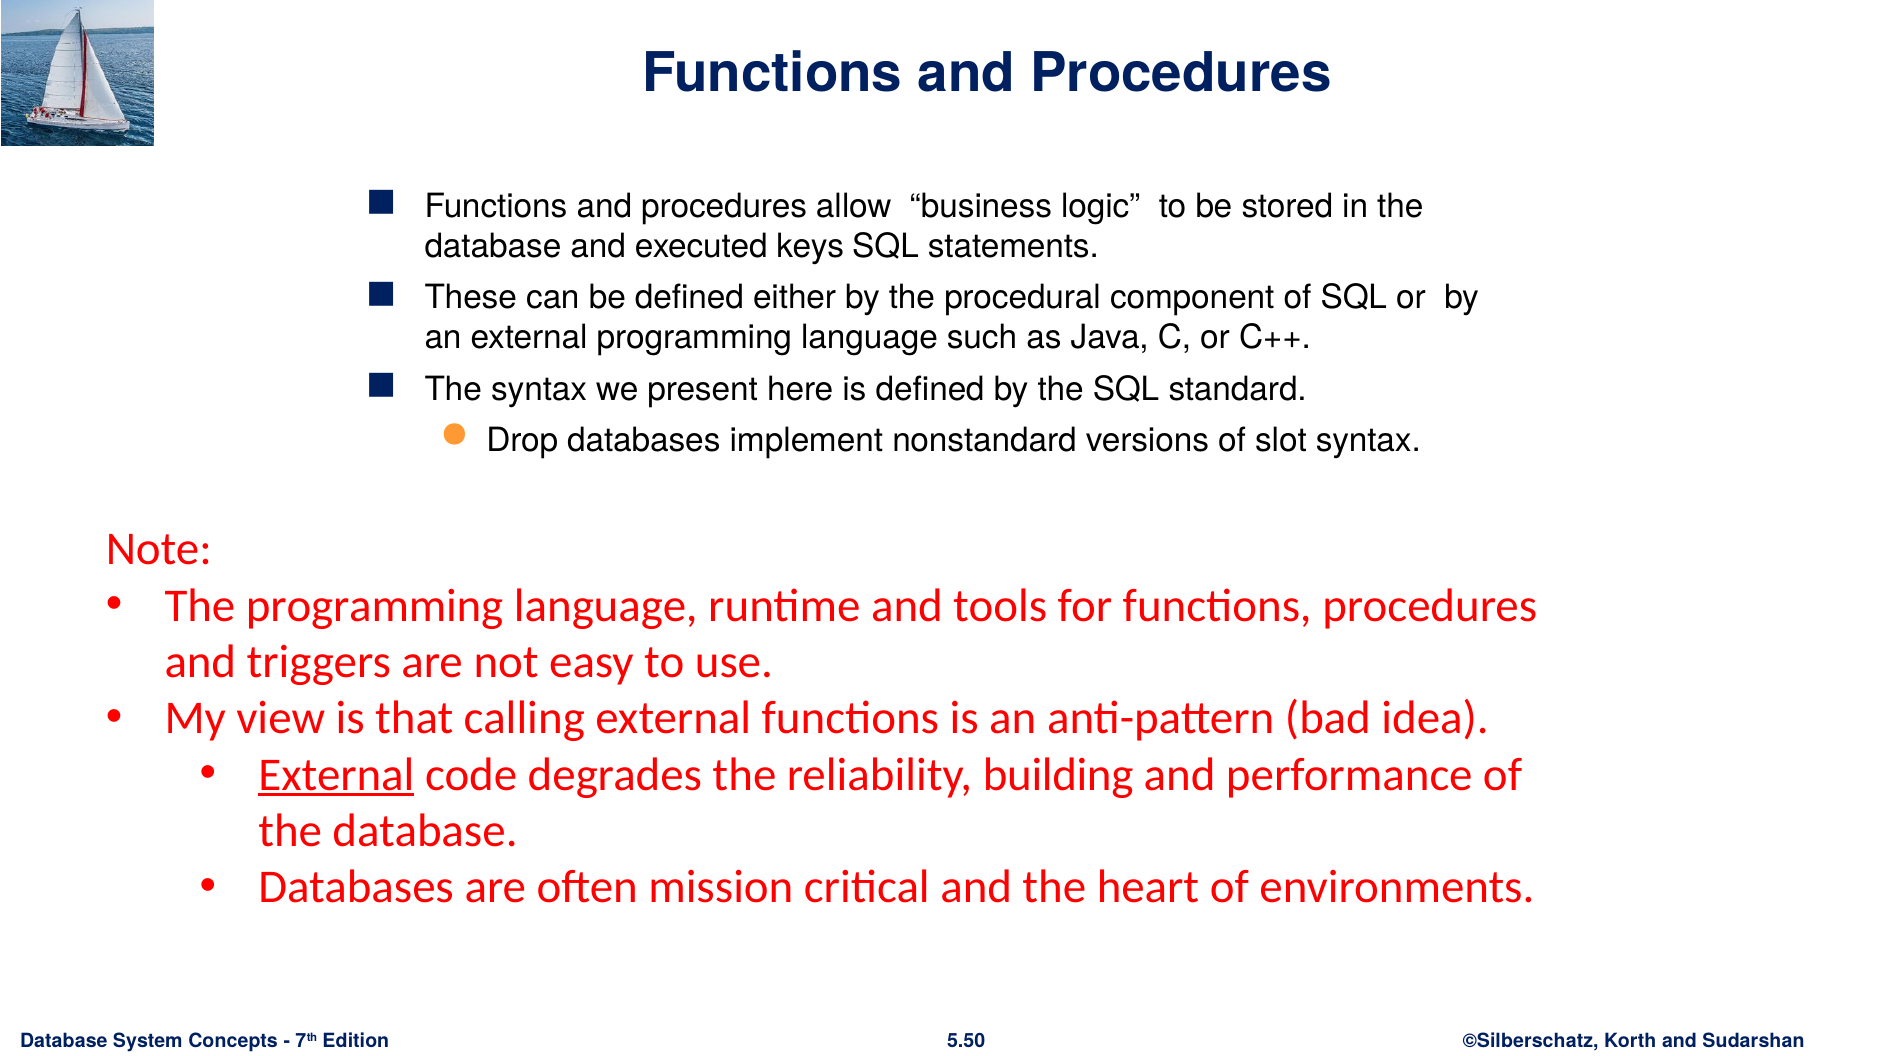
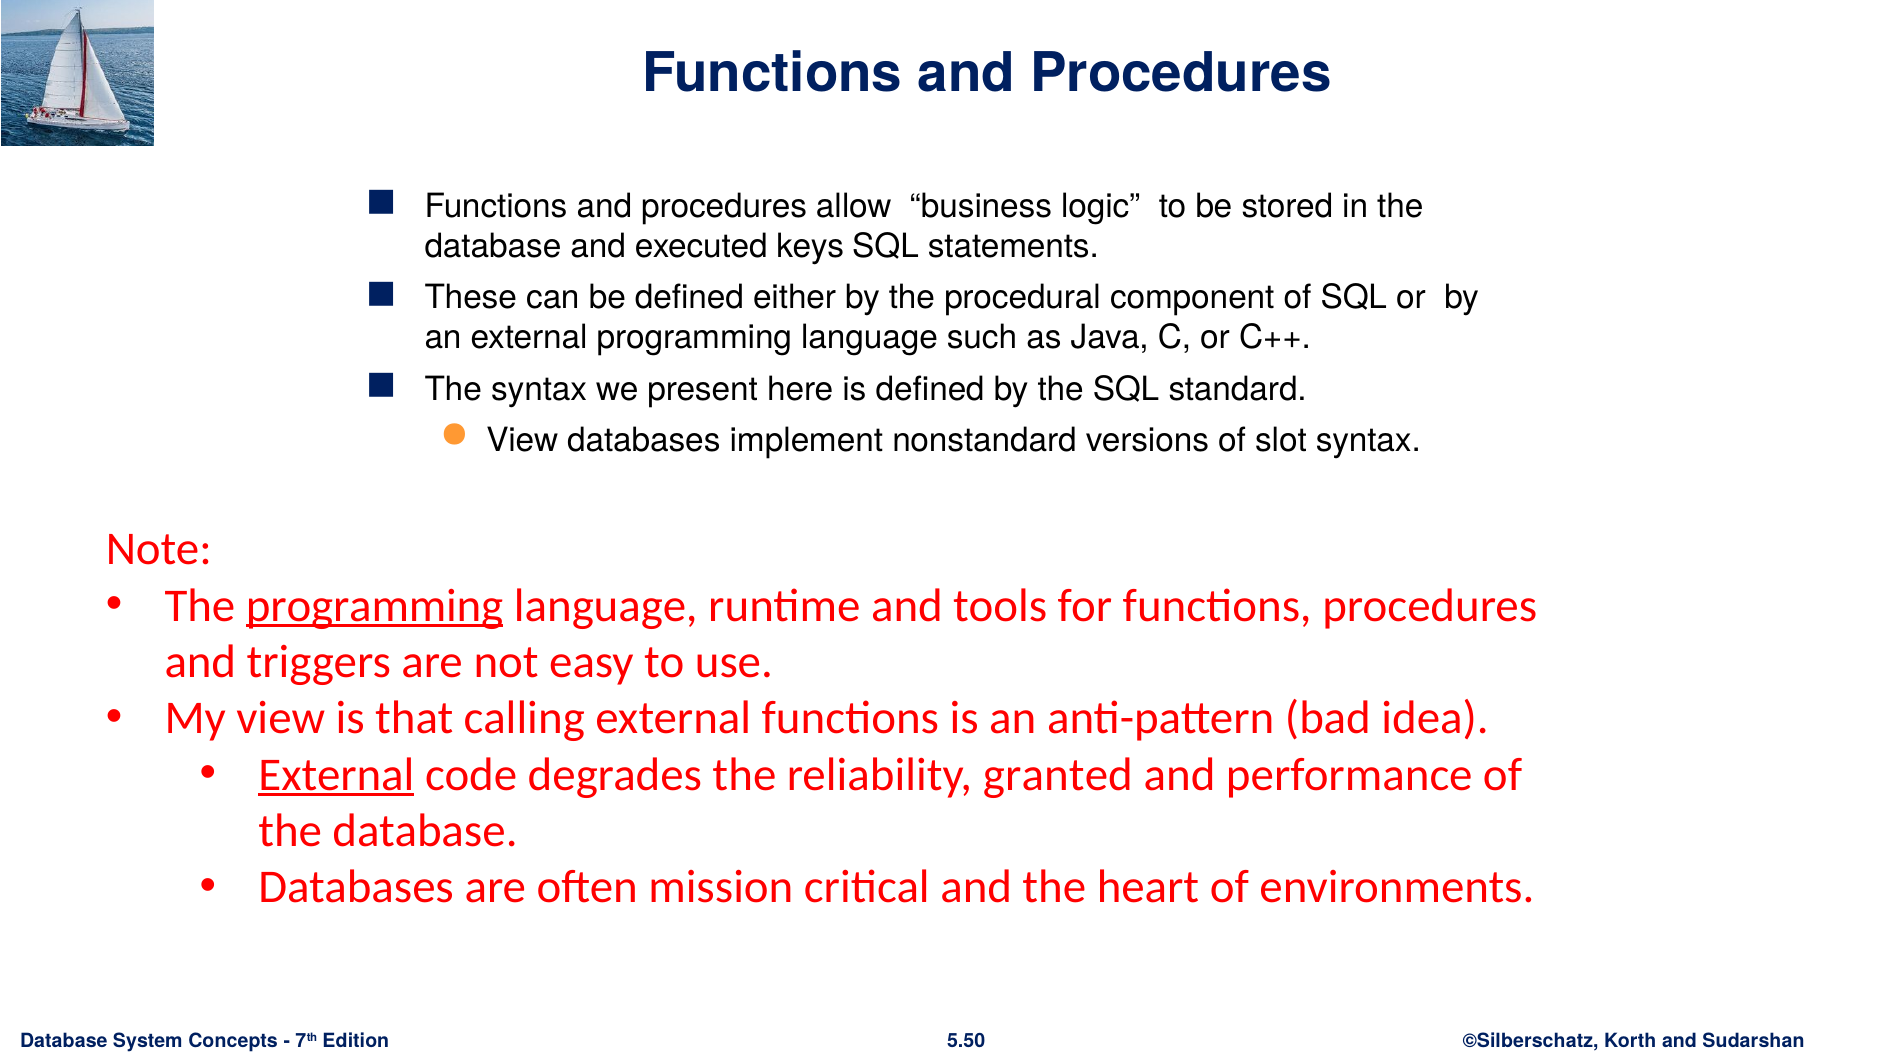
Drop: Drop -> View (522, 441)
programming underline: none -> present (375, 606)
building: building -> granted (1058, 775)
